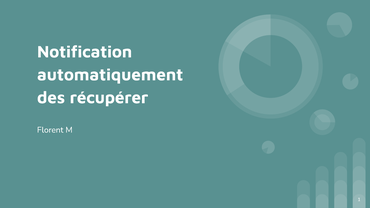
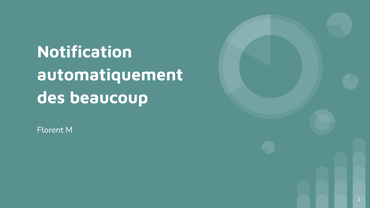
récupérer: récupérer -> beaucoup (109, 98)
